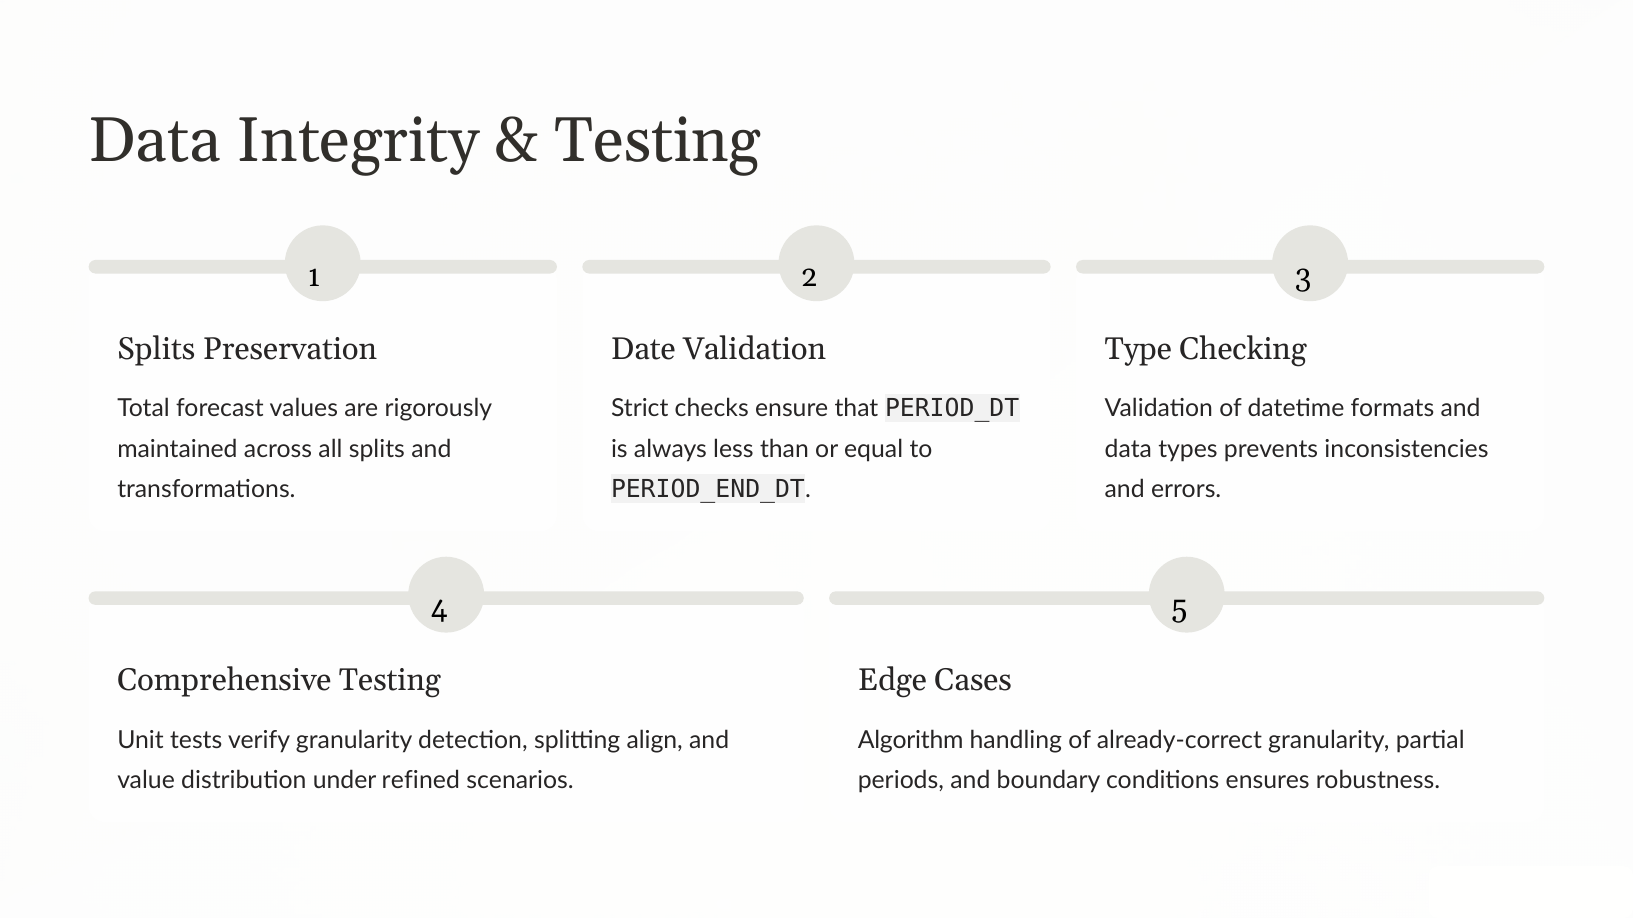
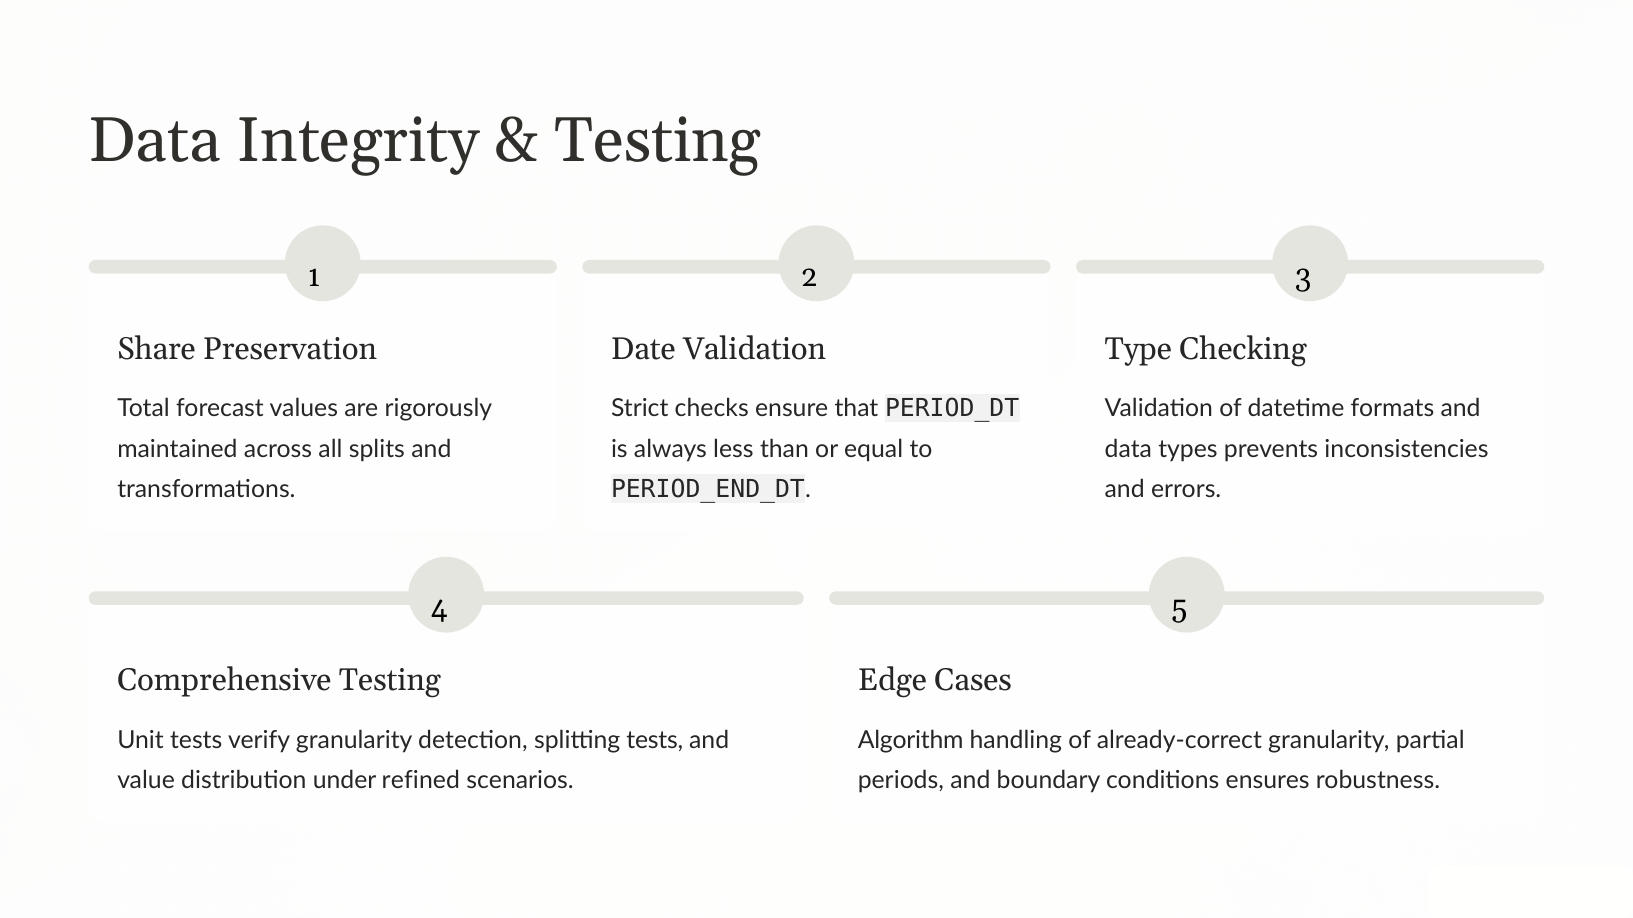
Splits: Splits -> Share (156, 349)
splitting align: align -> tests (655, 740)
